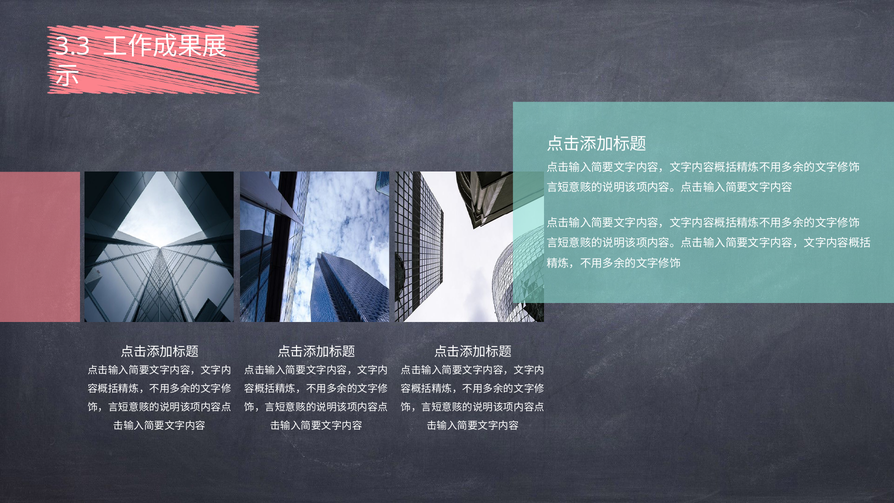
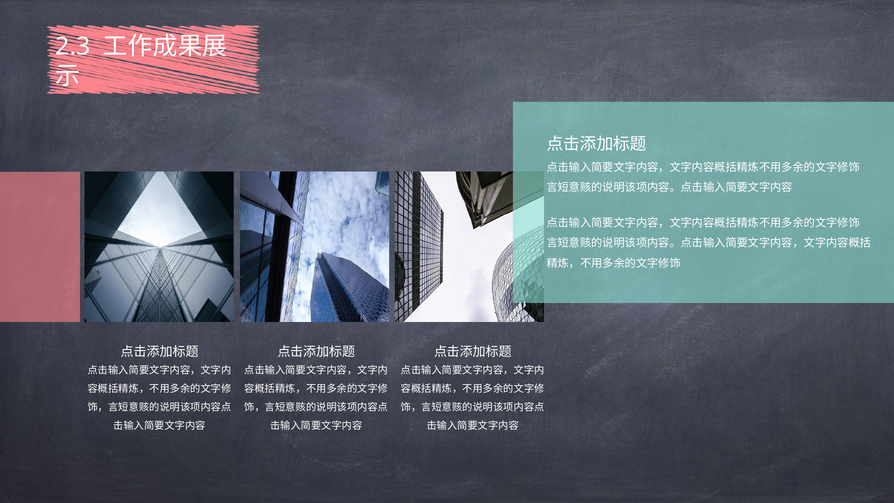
3.3: 3.3 -> 2.3 (73, 46)
